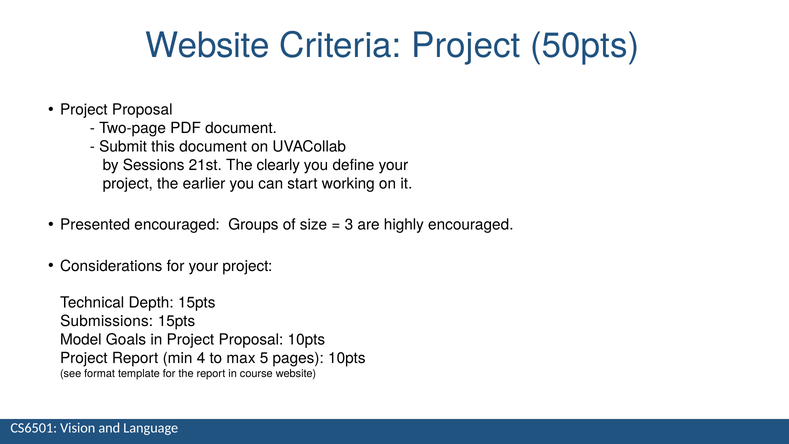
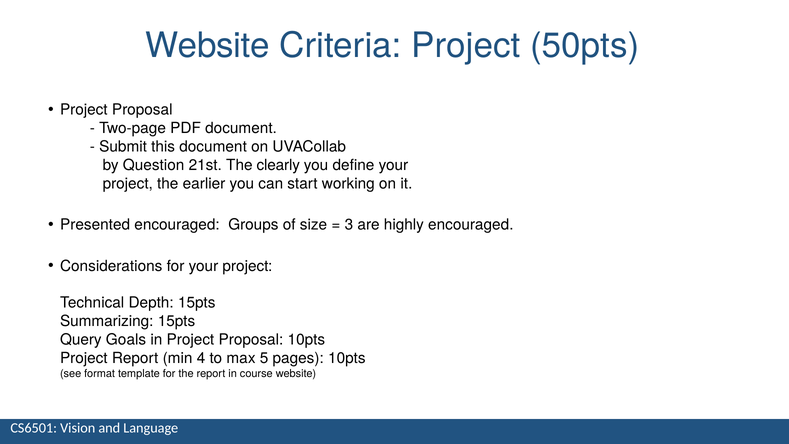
Sessions: Sessions -> Question (154, 165)
Submissions: Submissions -> Summarizing (107, 321)
Model: Model -> Query (81, 340)
